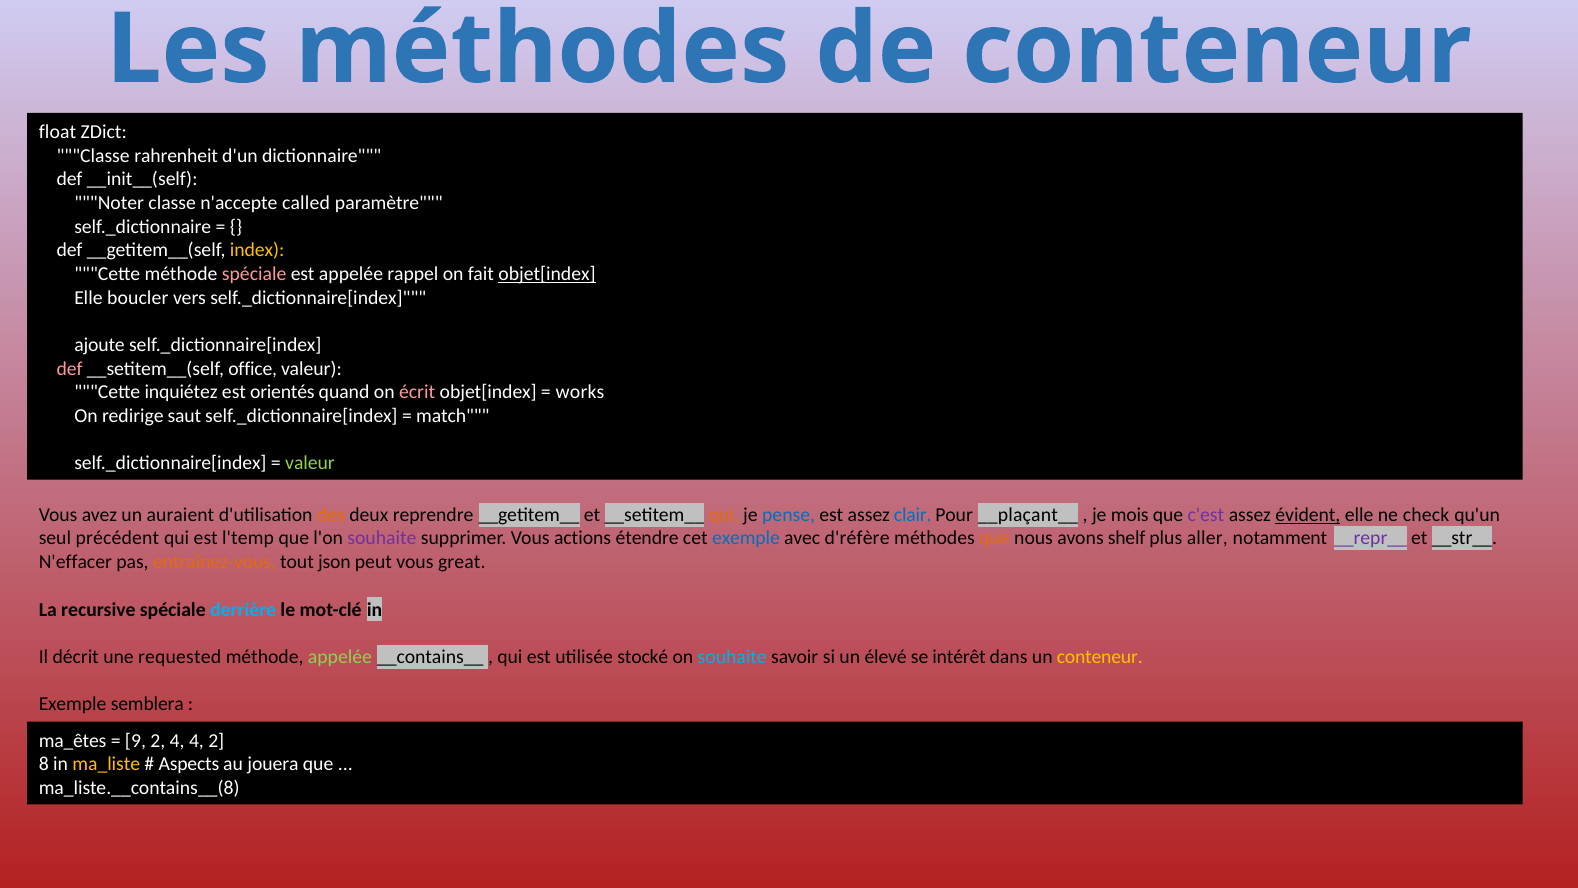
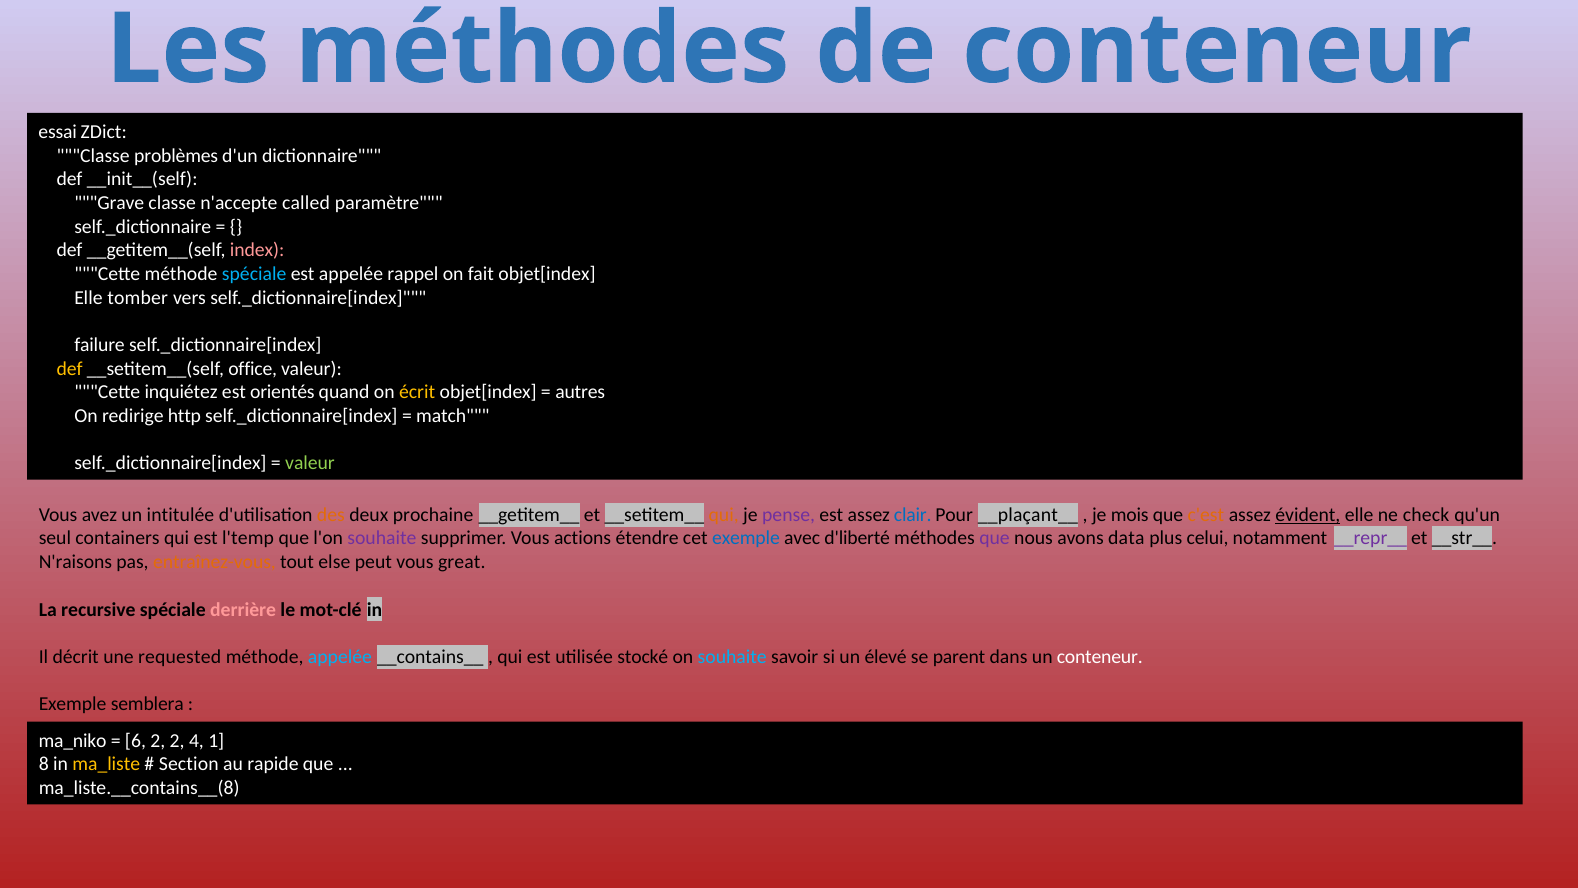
float: float -> essai (58, 132)
rahrenheit: rahrenheit -> problèmes (176, 156)
Noter: Noter -> Grave (109, 203)
index colour: yellow -> pink (257, 250)
spéciale colour: pink -> light blue (254, 274)
objet[index underline: present -> none (547, 274)
boucler: boucler -> tomber (138, 298)
ajoute: ajoute -> failure (100, 345)
def colour: pink -> yellow (70, 369)
écrit colour: pink -> yellow (417, 392)
works: works -> autres (580, 392)
saut: saut -> http (184, 416)
auraient: auraient -> intitulée (180, 515)
reprendre: reprendre -> prochaine (433, 515)
pense colour: blue -> purple (789, 515)
c'est colour: purple -> orange (1206, 515)
précédent: précédent -> containers (118, 538)
d'réfère: d'réfère -> d'liberté (857, 538)
que colour: orange -> purple (995, 538)
shelf: shelf -> data (1126, 538)
aller: aller -> celui (1208, 538)
N'effacer: N'effacer -> N'raisons (75, 562)
json: json -> else (334, 562)
derrière colour: light blue -> pink (243, 609)
appelée colour: light green -> light blue (340, 657)
intérêt: intérêt -> parent (959, 657)
conteneur colour: yellow -> white (1100, 657)
ma_êtes: ma_êtes -> ma_niko (73, 740)
9: 9 -> 6 (135, 740)
2 4: 4 -> 2 (177, 740)
4 2: 2 -> 1 (216, 740)
Aspects: Aspects -> Section (189, 764)
jouera: jouera -> rapide (273, 764)
